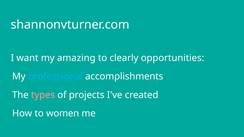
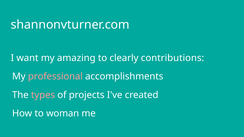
opportunities: opportunities -> contributions (172, 58)
professional colour: light blue -> pink (55, 77)
women: women -> woman (63, 114)
